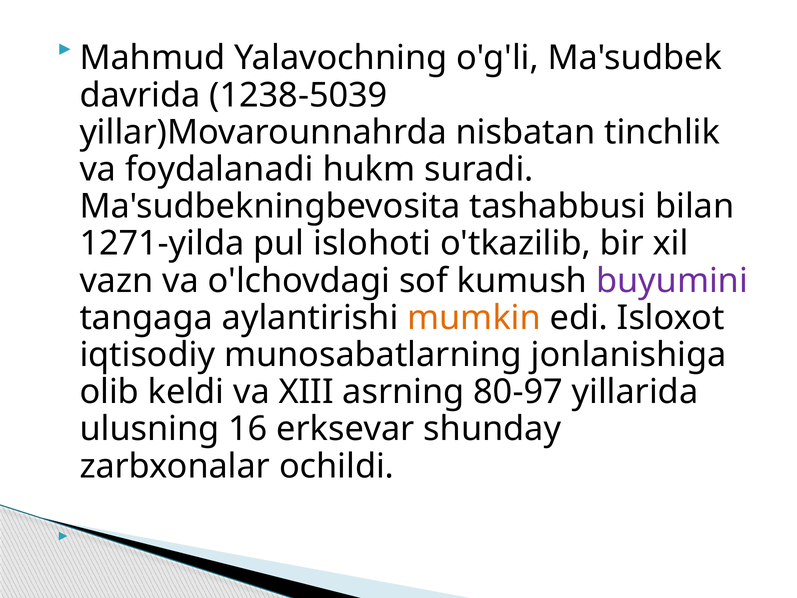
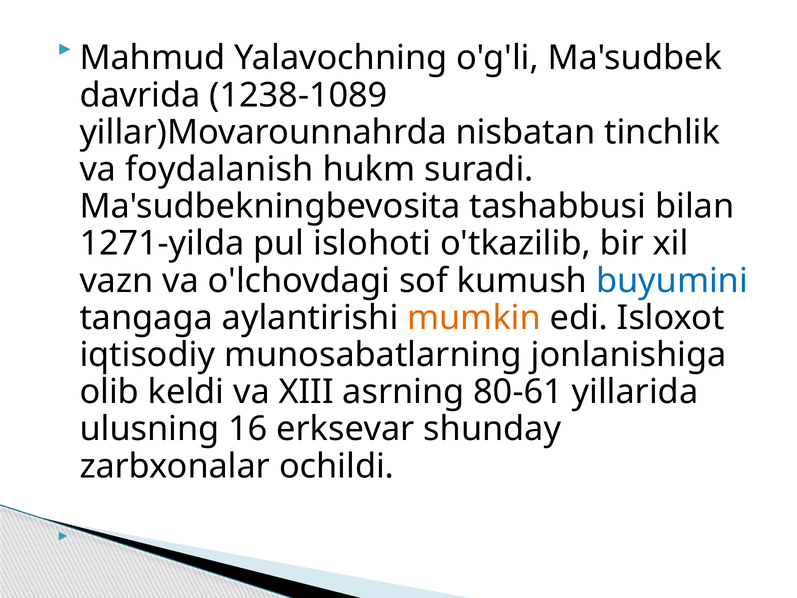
1238-5039: 1238-5039 -> 1238-1089 (298, 95)
foydalanadi: foydalanadi -> foydalanish (219, 169)
buyumini colour: purple -> blue (672, 281)
80-97: 80-97 -> 80-61 (518, 392)
